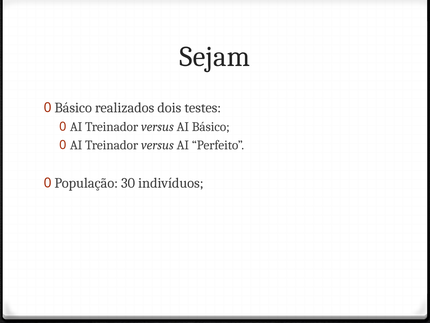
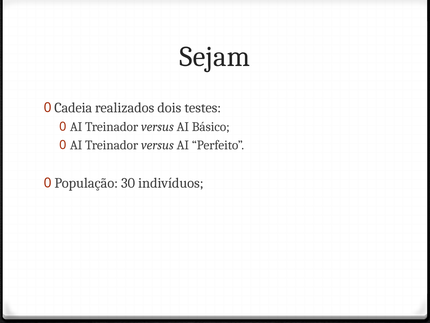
Básico: Básico -> Cadeia (73, 108)
